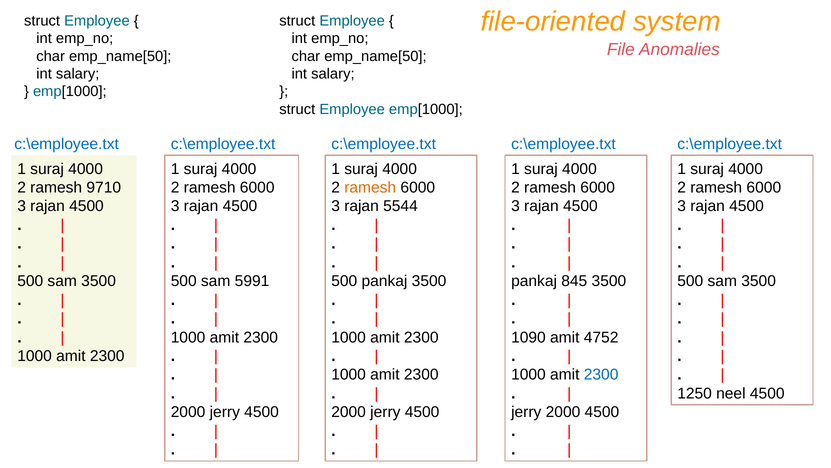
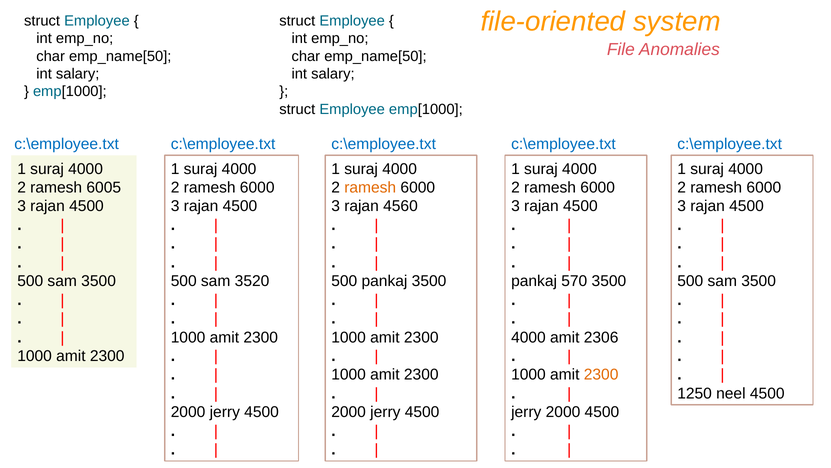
9710: 9710 -> 6005 (104, 187)
5544: 5544 -> 4560 (401, 206)
5991: 5991 -> 3520 (252, 281)
845: 845 -> 570 (574, 281)
1090: 1090 -> 4000 (528, 337)
4752: 4752 -> 2306 (601, 337)
2300 colour: blue -> orange (601, 374)
